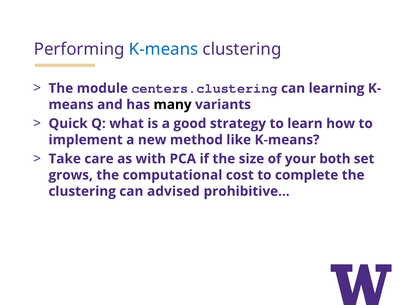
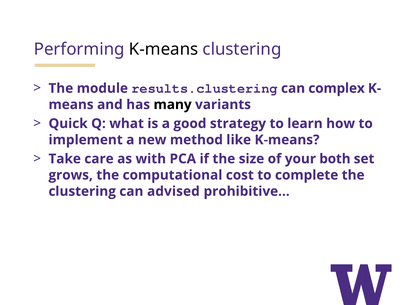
K-means colour: blue -> black (164, 49)
centers.clustering: centers.clustering -> results.clustering (205, 88)
learning: learning -> complex (337, 88)
